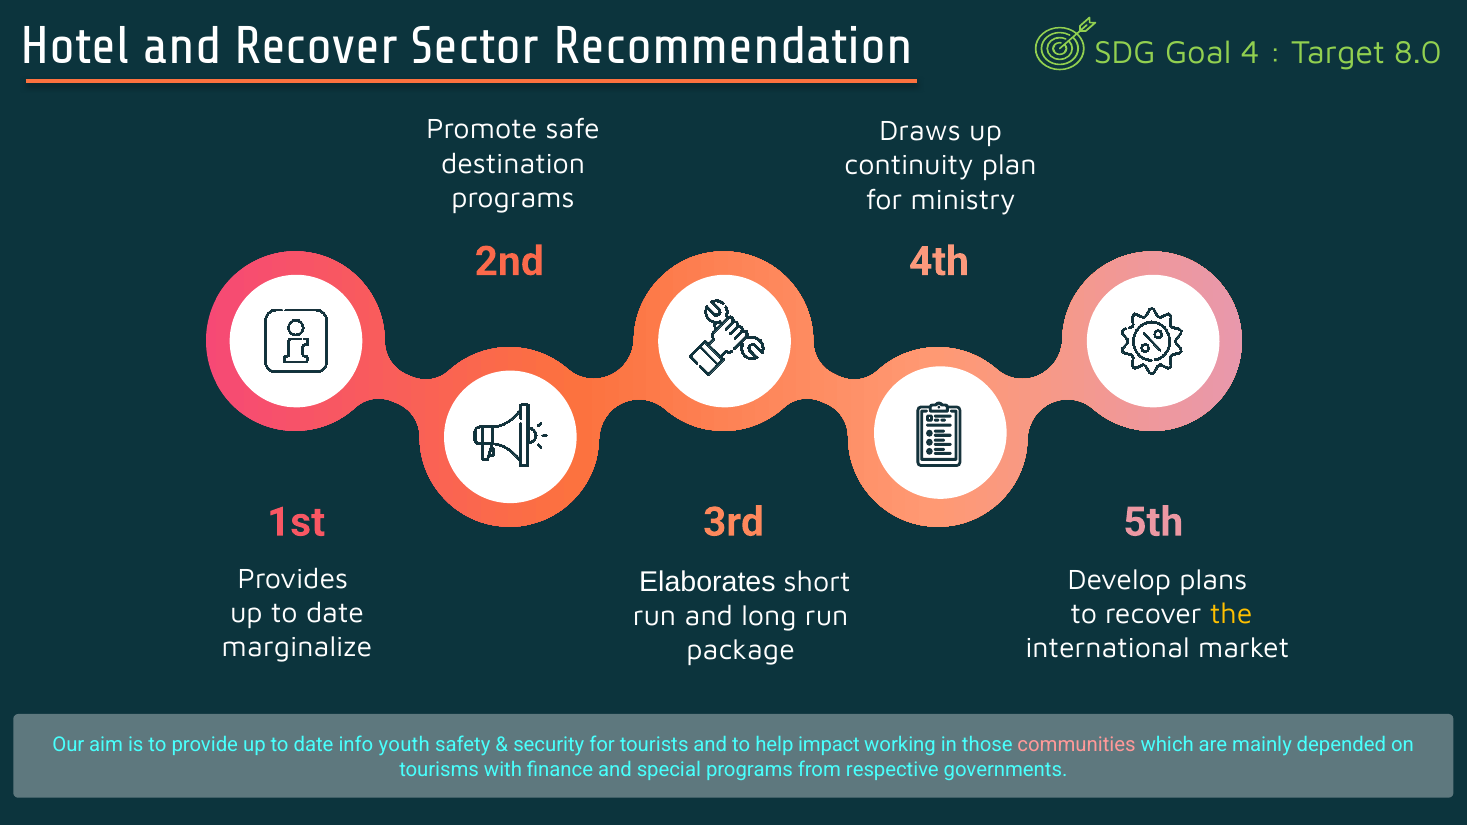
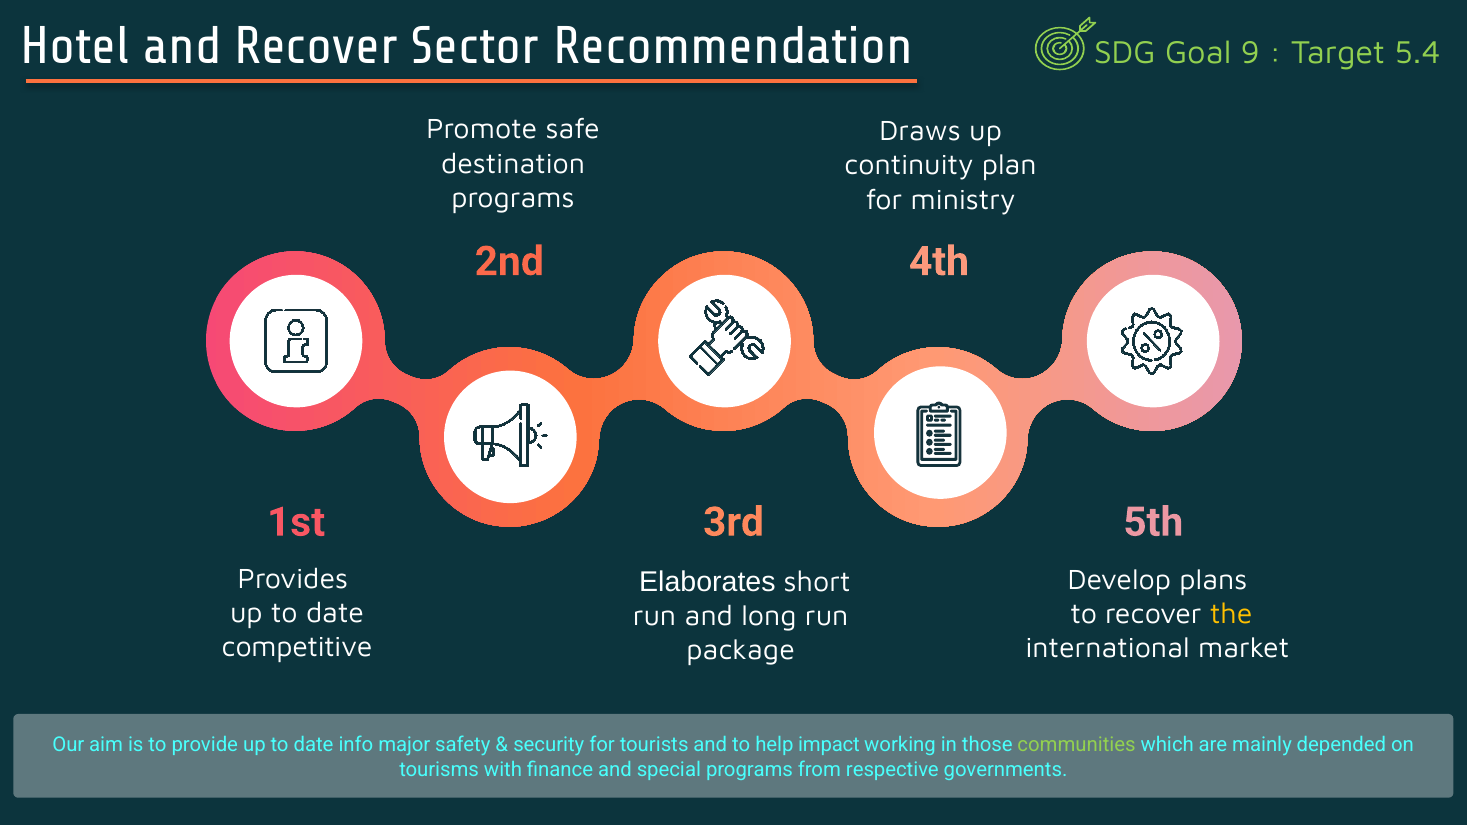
4: 4 -> 9 (1250, 53)
8.0: 8.0 -> 5.4 (1418, 53)
marginalize: marginalize -> competitive (297, 648)
youth: youth -> major (404, 745)
communities colour: pink -> light green (1077, 745)
